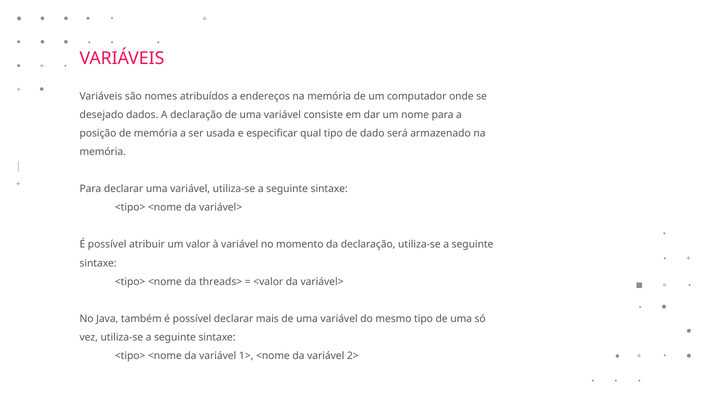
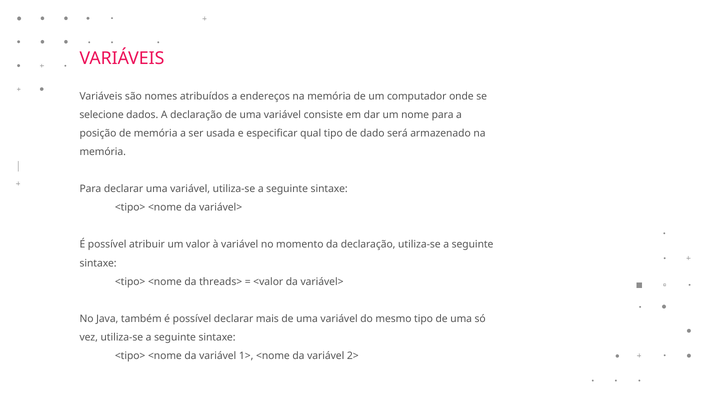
desejado: desejado -> selecione (102, 115)
